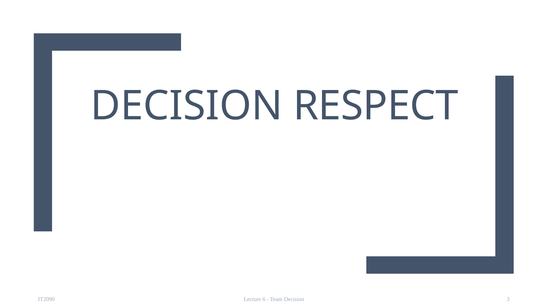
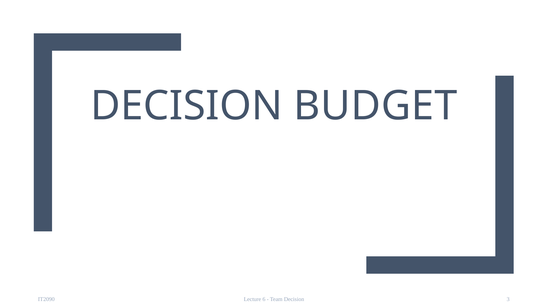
RESPECT: RESPECT -> BUDGET (375, 106)
